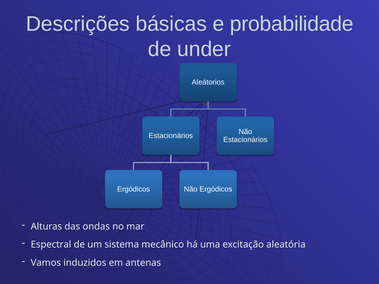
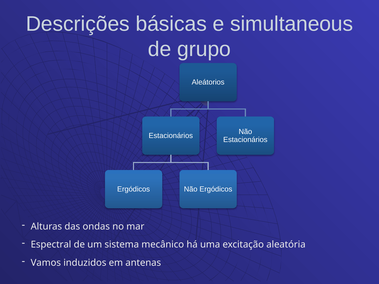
probabilidade: probabilidade -> simultaneous (292, 24)
under: under -> grupo (204, 49)
